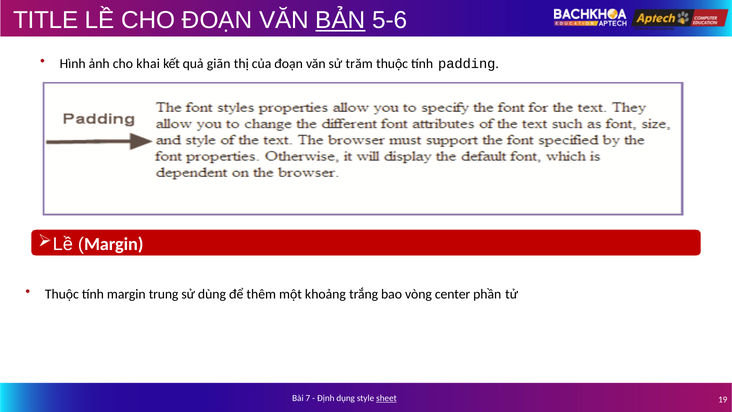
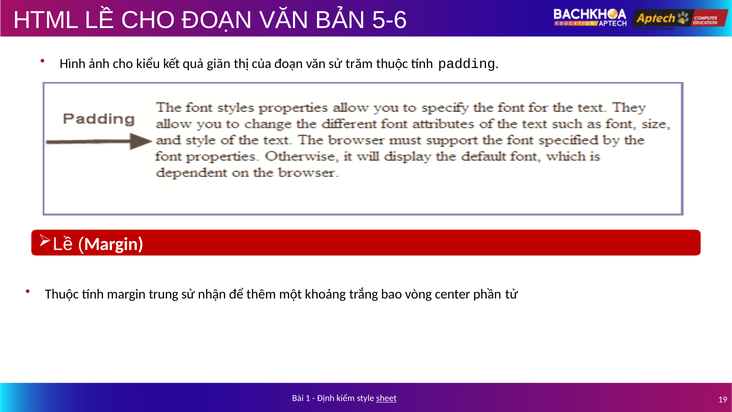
TITLE: TITLE -> HTML (46, 20)
BẢN underline: present -> none (341, 20)
khai: khai -> kiểu (148, 64)
dùng: dùng -> nhận (212, 294)
7: 7 -> 1 (308, 398)
dụng: dụng -> kiểm (346, 398)
